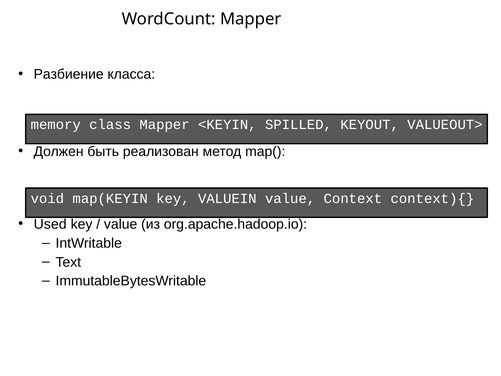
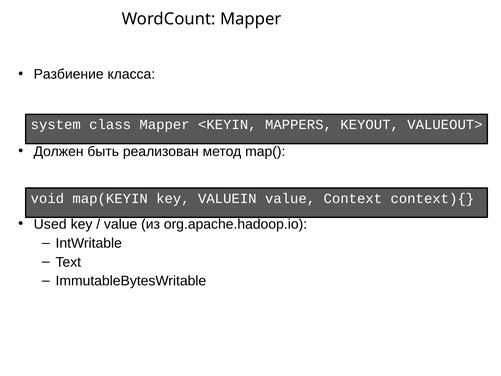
memory: memory -> system (56, 125)
SPILLED: SPILLED -> MAPPERS (298, 125)
